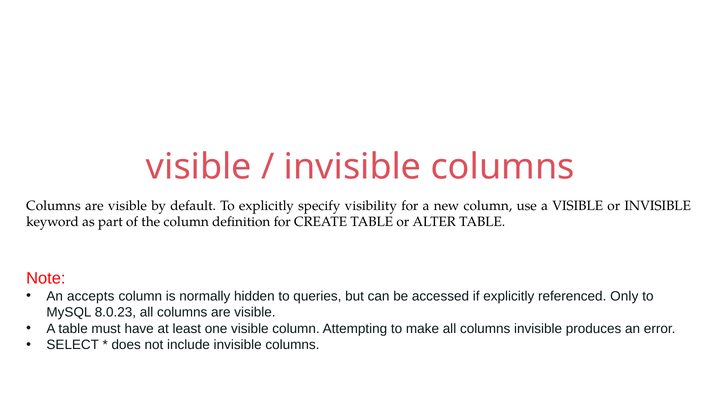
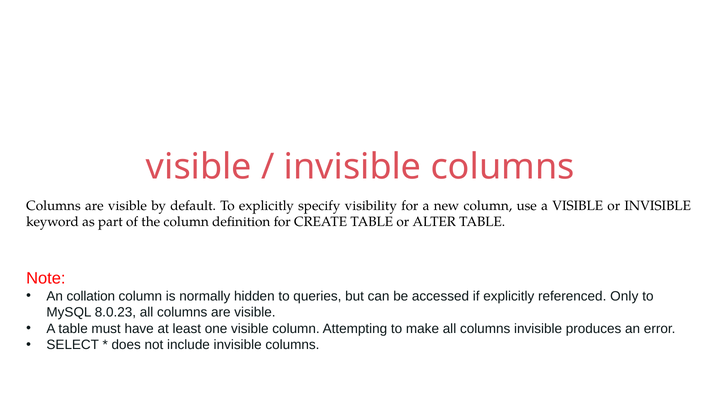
accepts: accepts -> collation (91, 297)
